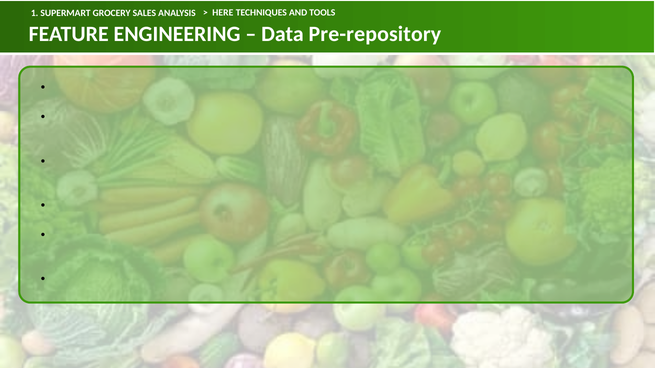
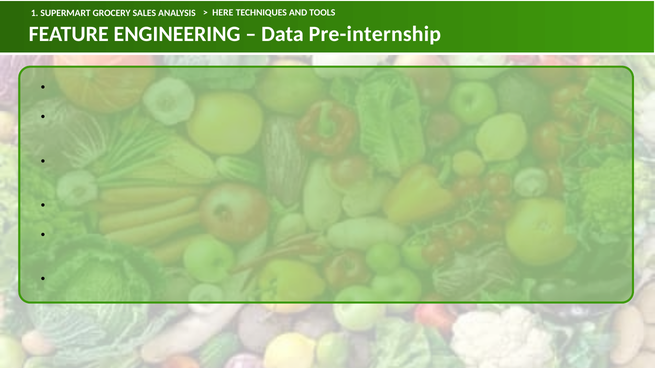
Pre-repository: Pre-repository -> Pre-internship (375, 34)
